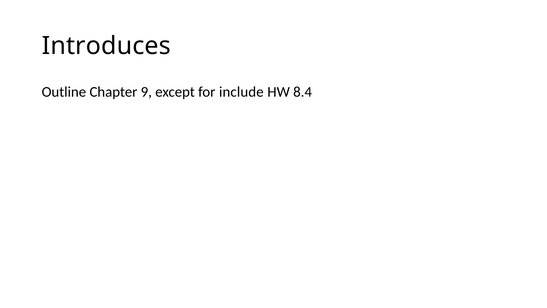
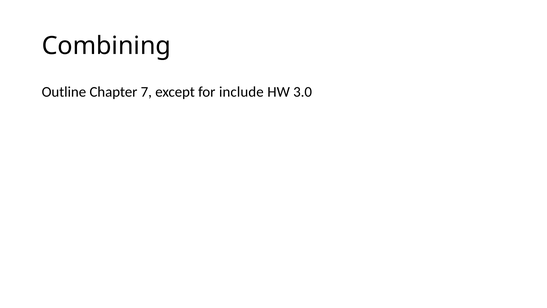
Introduces: Introduces -> Combining (106, 46)
9: 9 -> 7 (146, 92)
8.4: 8.4 -> 3.0 (303, 92)
